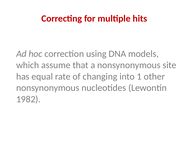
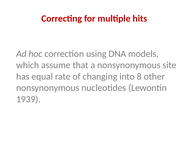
1: 1 -> 8 (139, 77)
1982: 1982 -> 1939 (28, 100)
